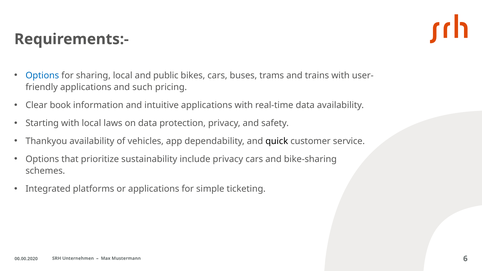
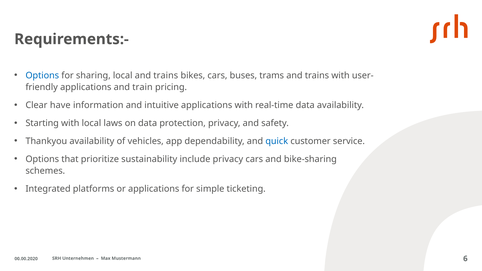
local and public: public -> trains (166, 75)
such: such -> train (142, 87)
book: book -> have (60, 105)
quick colour: black -> blue (277, 141)
